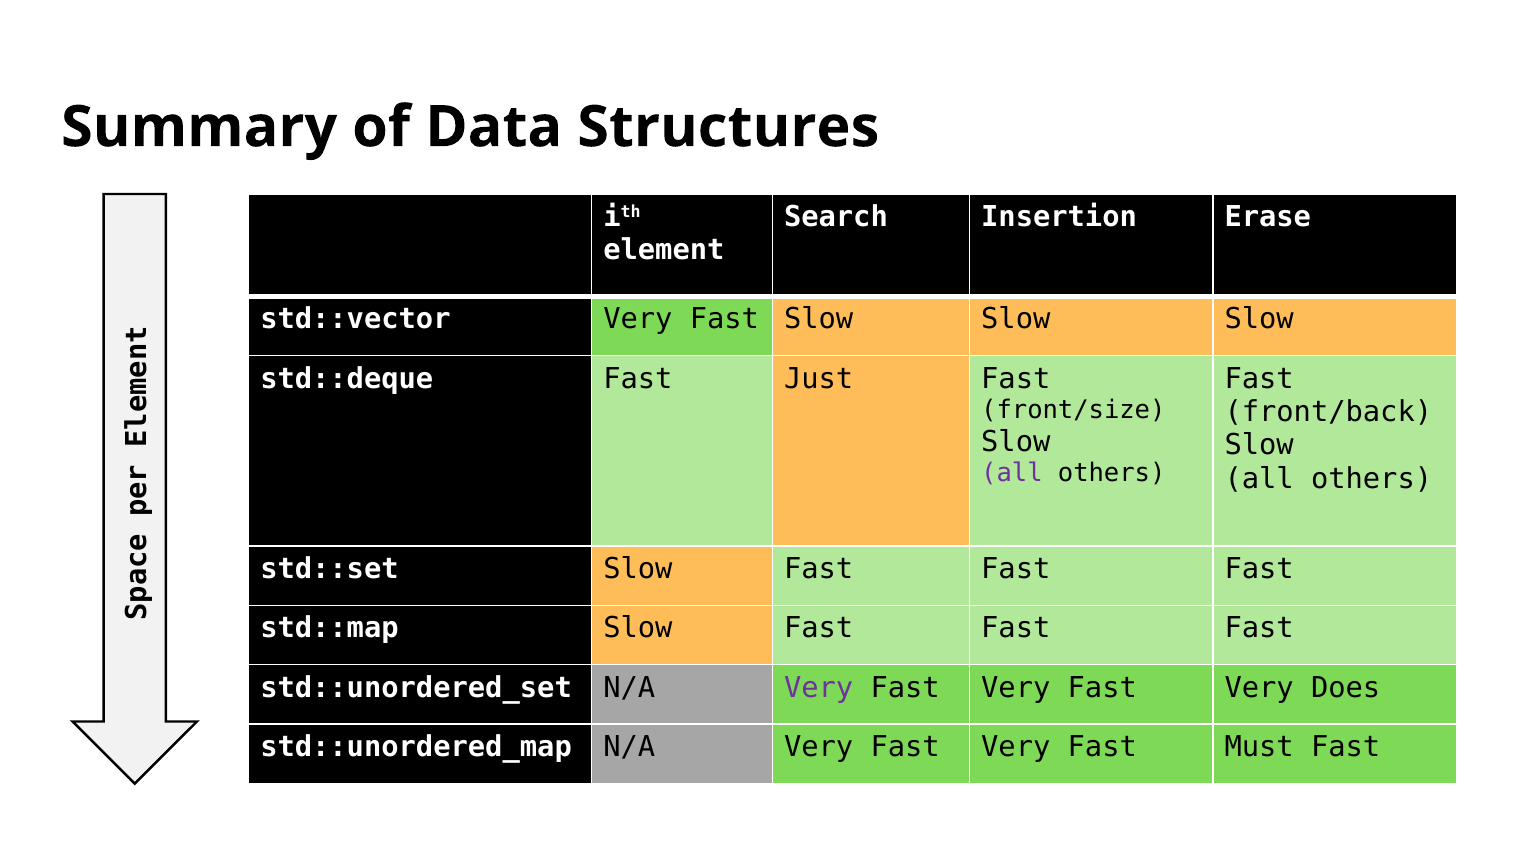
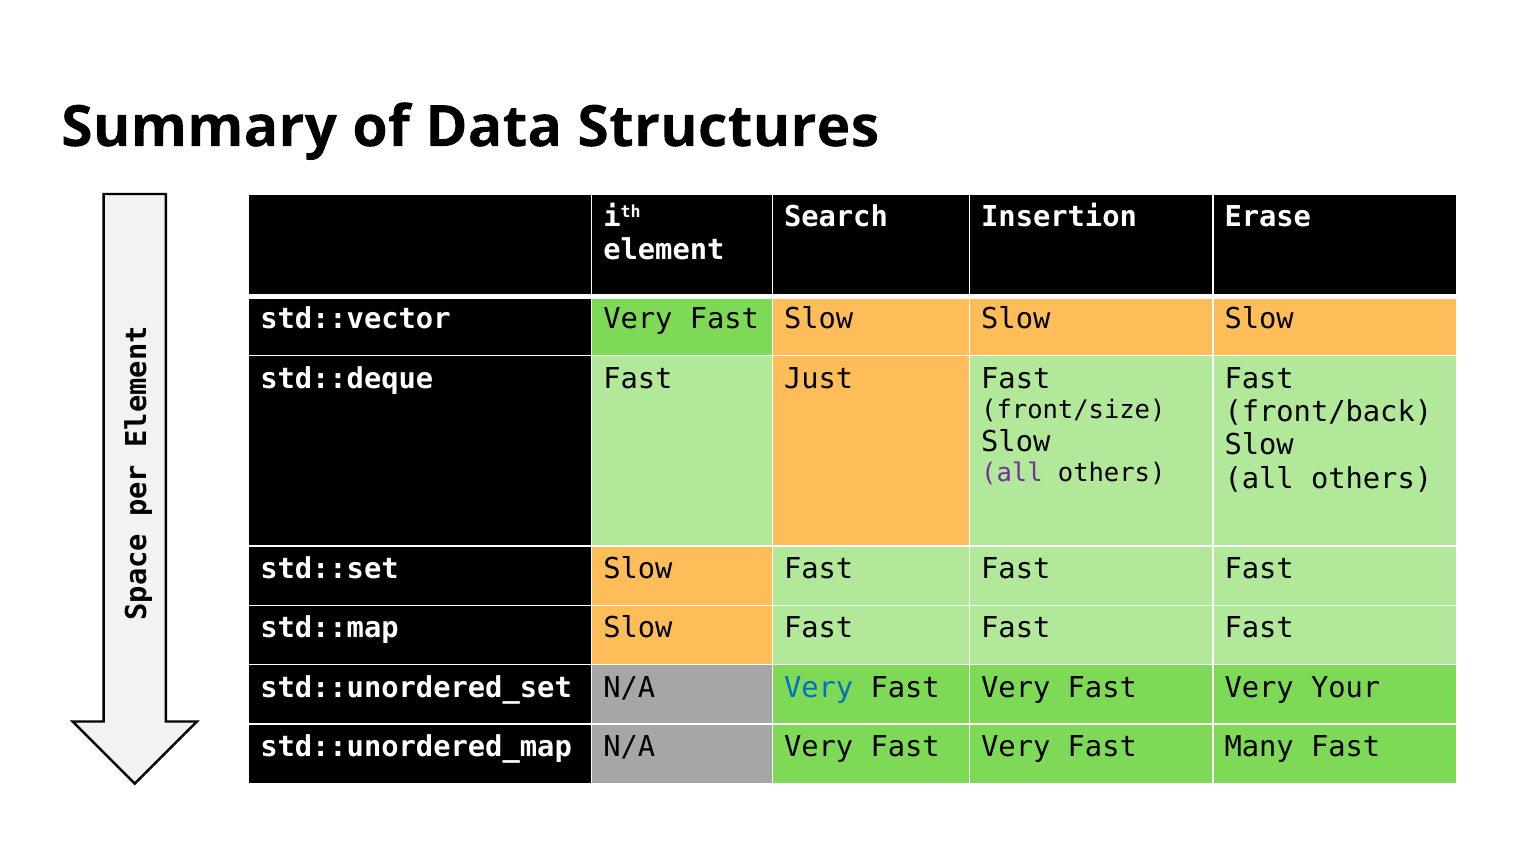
Very colour: purple -> blue (819, 688)
Does: Does -> Your (1346, 688)
Must: Must -> Many (1259, 747)
